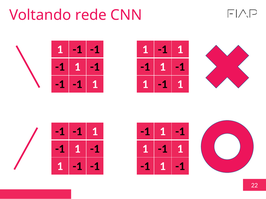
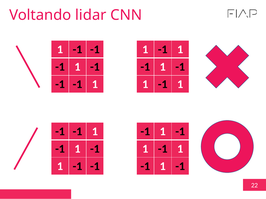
rede: rede -> lidar (91, 15)
